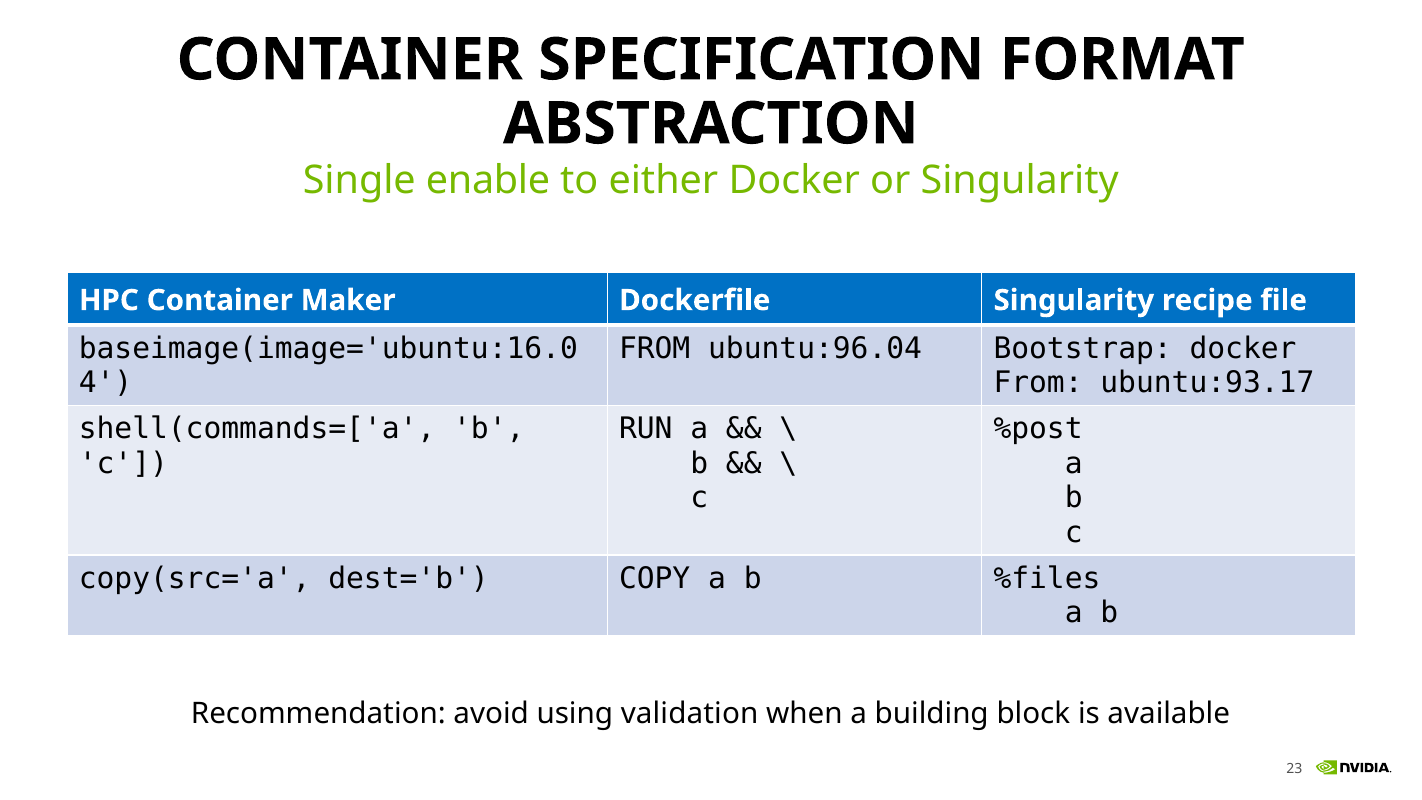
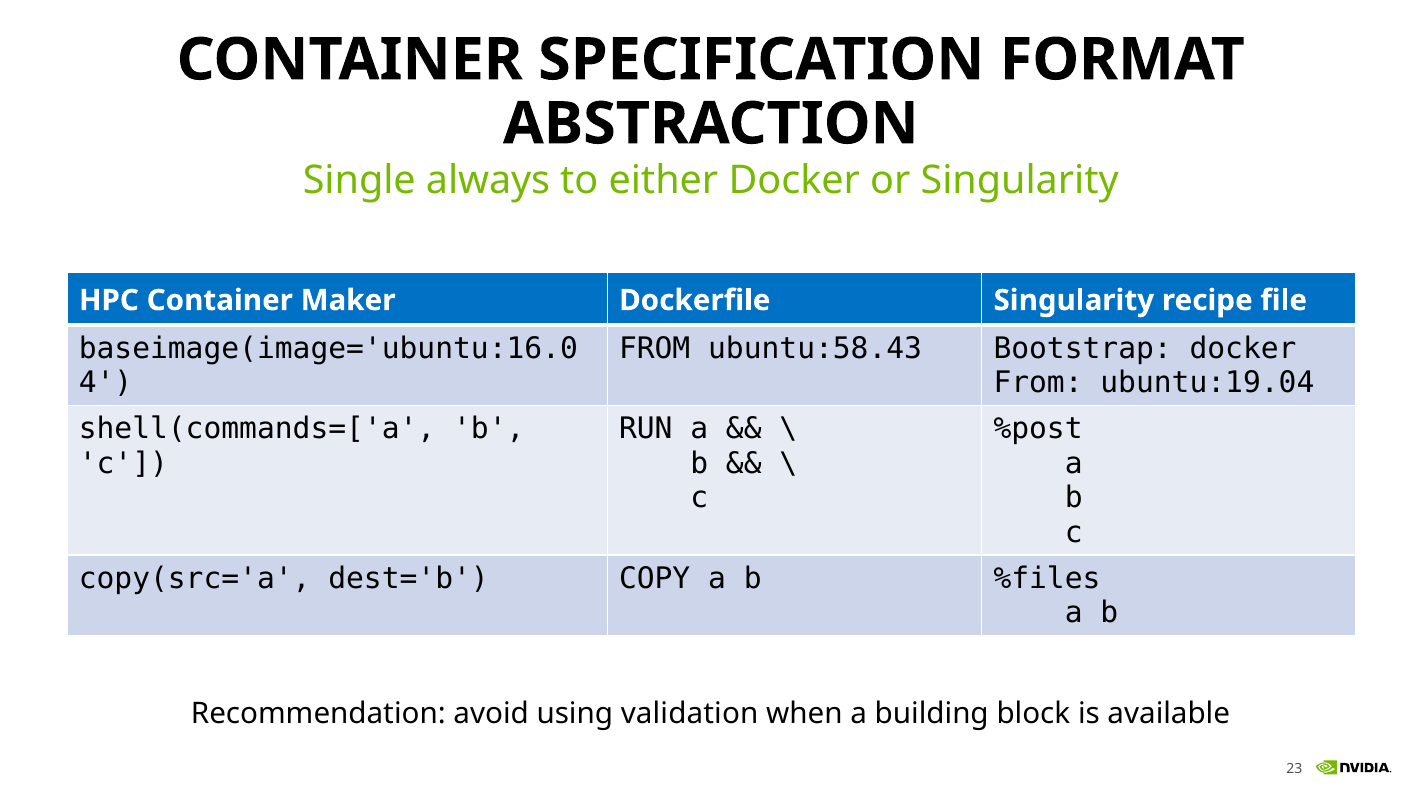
enable: enable -> always (488, 180)
ubuntu:96.04: ubuntu:96.04 -> ubuntu:58.43 (815, 348)
ubuntu:93.17: ubuntu:93.17 -> ubuntu:19.04 (1207, 383)
